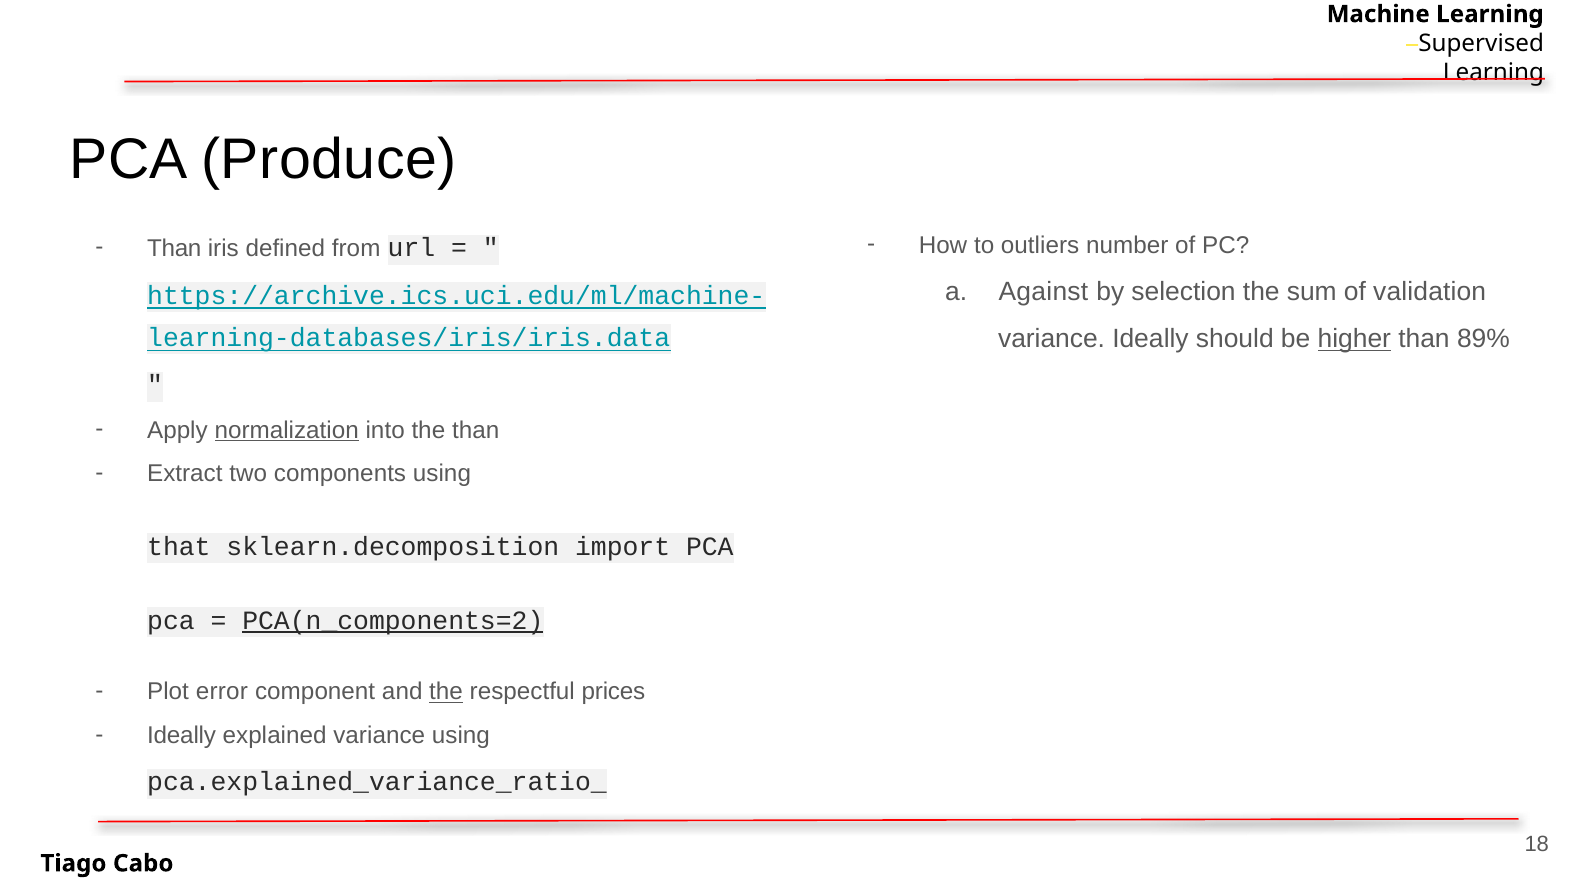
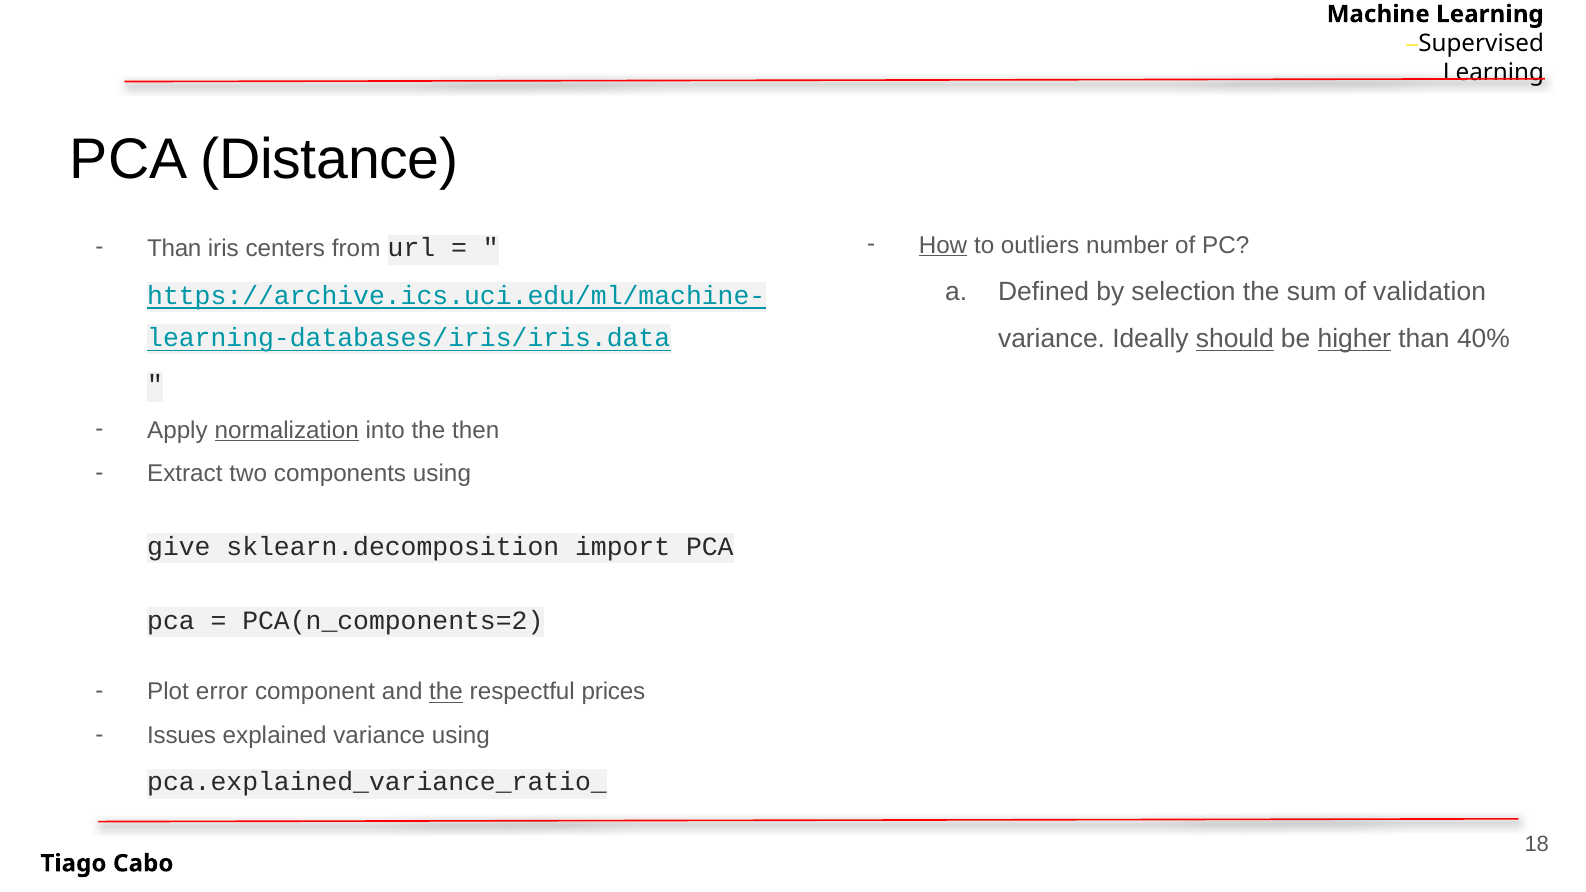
Produce: Produce -> Distance (329, 160)
How underline: none -> present (943, 245)
defined: defined -> centers (285, 249)
Against: Against -> Defined (1044, 292)
should underline: none -> present (1235, 339)
89%: 89% -> 40% (1483, 339)
the than: than -> then (476, 430)
that: that -> give (179, 547)
PCA(n_components=2 underline: present -> none (393, 621)
Ideally: Ideally -> Issues (182, 736)
